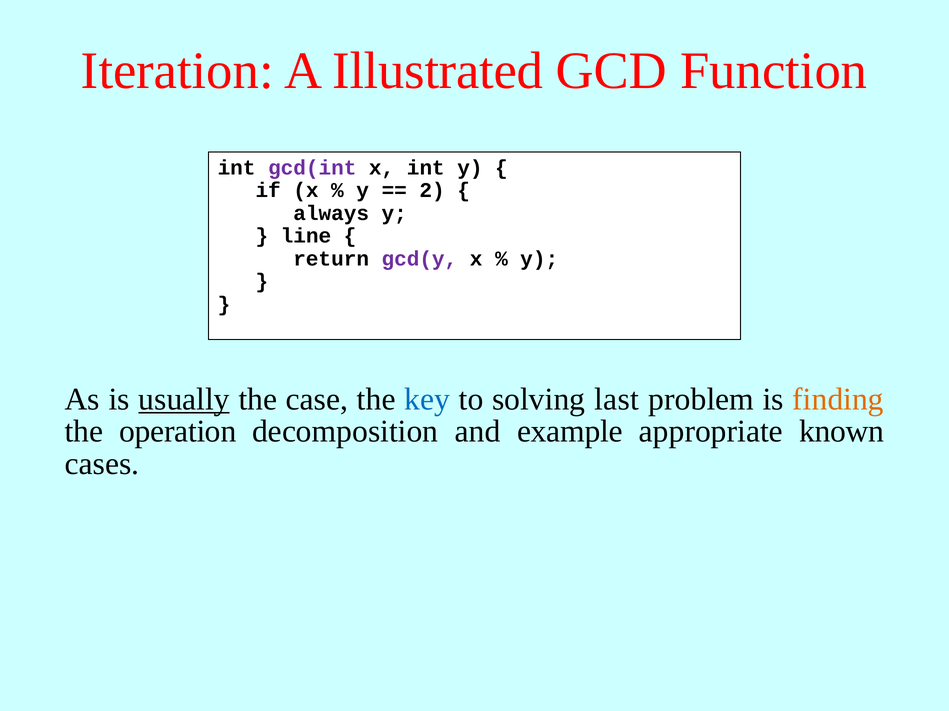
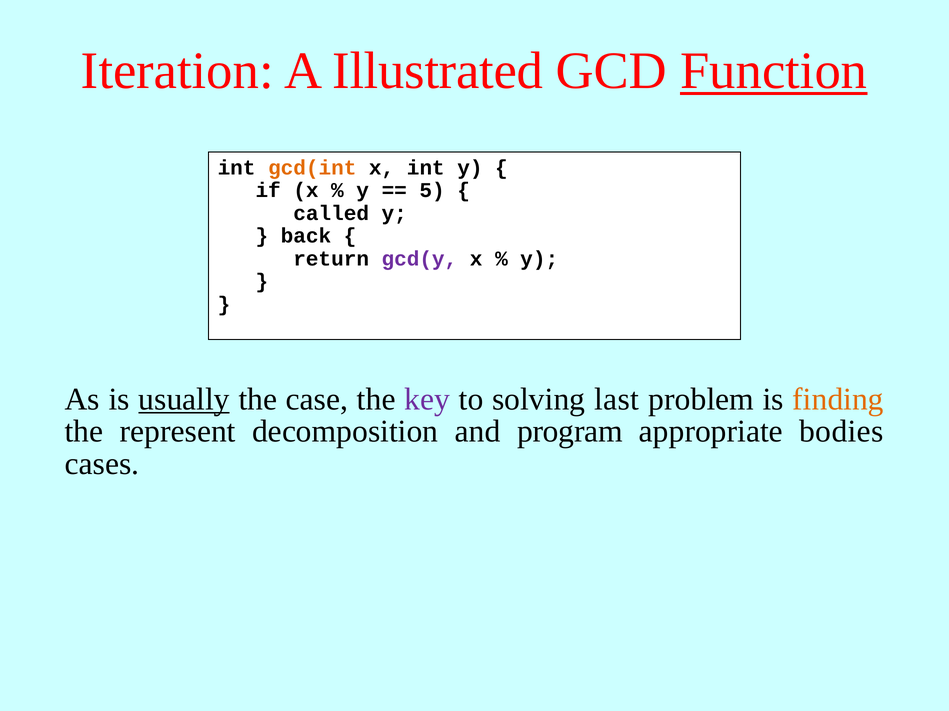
Function underline: none -> present (774, 71)
gcd(int colour: purple -> orange (312, 168)
2: 2 -> 5 (432, 191)
always: always -> called (331, 213)
line: line -> back (306, 236)
key colour: blue -> purple (427, 400)
operation: operation -> represent (178, 432)
example: example -> program (570, 432)
known: known -> bodies (841, 432)
